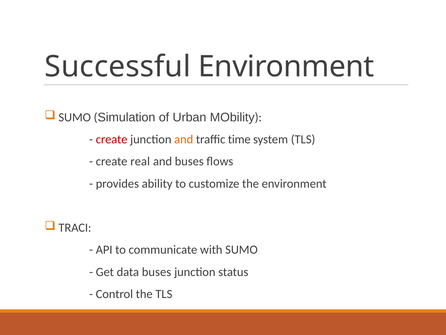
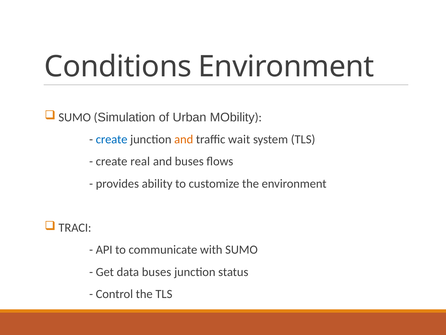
Successful: Successful -> Conditions (118, 67)
create colour: red -> blue (112, 139)
time: time -> wait (239, 139)
